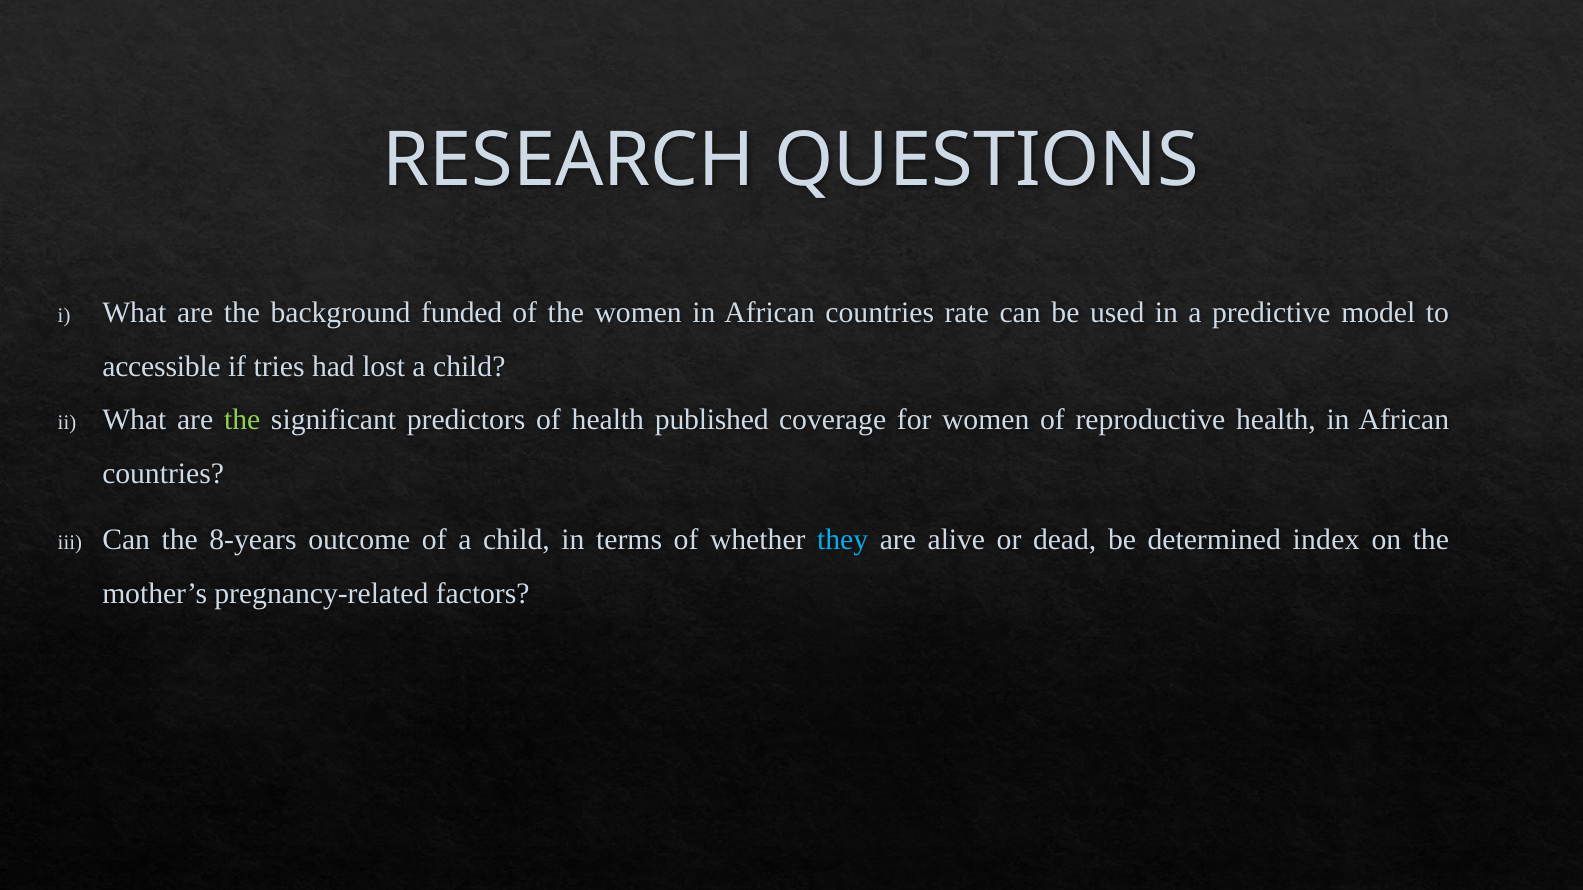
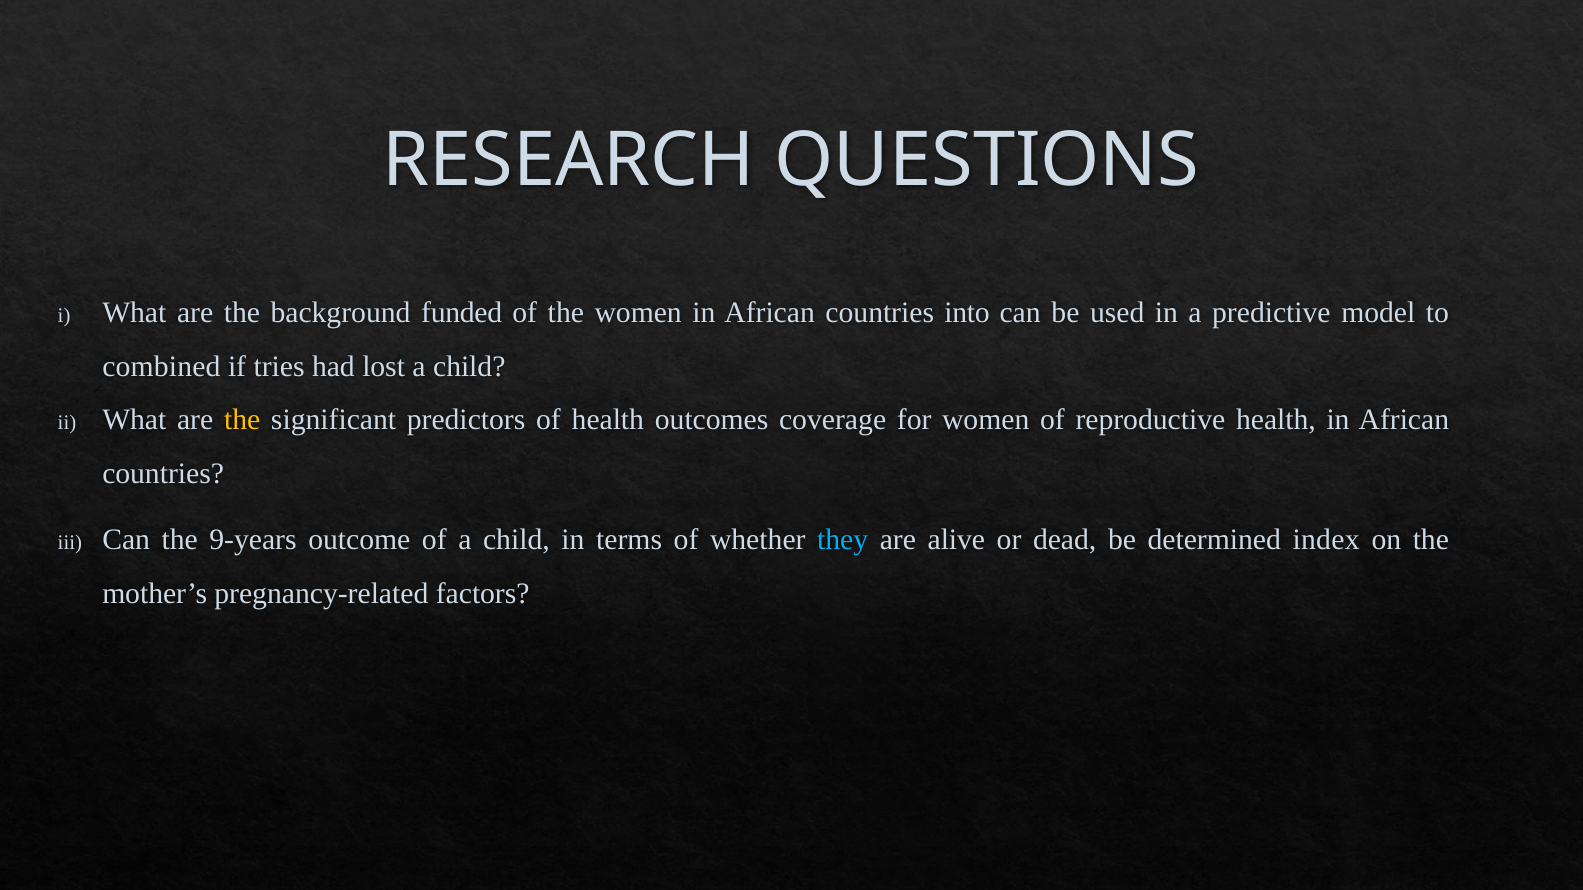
rate: rate -> into (967, 313)
accessible: accessible -> combined (161, 367)
the colour: light green -> yellow (242, 420)
published: published -> outcomes (712, 420)
8-years: 8-years -> 9-years (253, 540)
